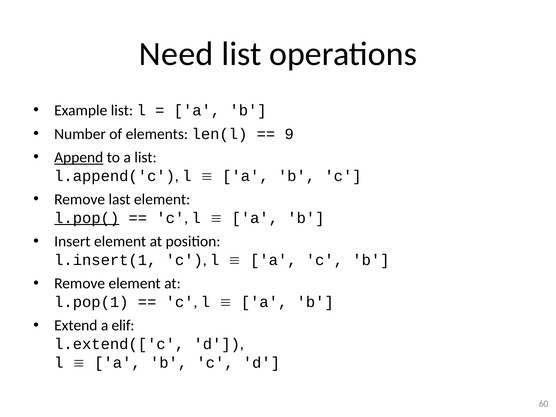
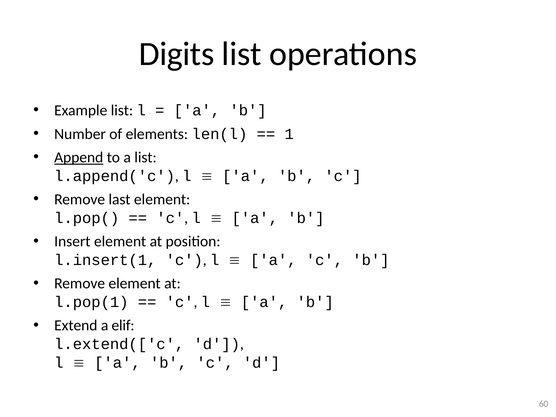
Need: Need -> Digits (177, 54)
9: 9 -> 1 (289, 134)
l.pop( underline: present -> none (87, 218)
